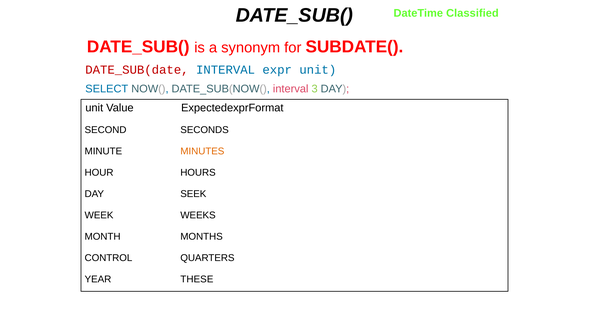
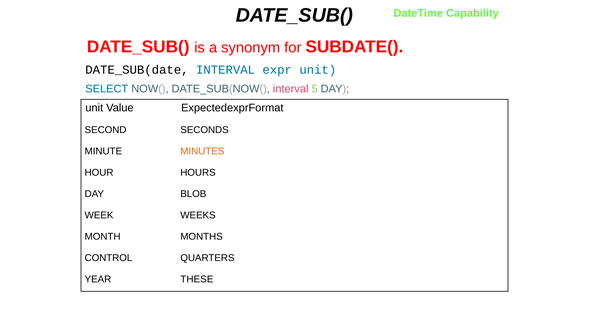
Classified: Classified -> Capability (472, 13)
DATE_SUB(date colour: red -> black (137, 70)
3: 3 -> 5 (315, 89)
SEEK: SEEK -> BLOB (193, 194)
